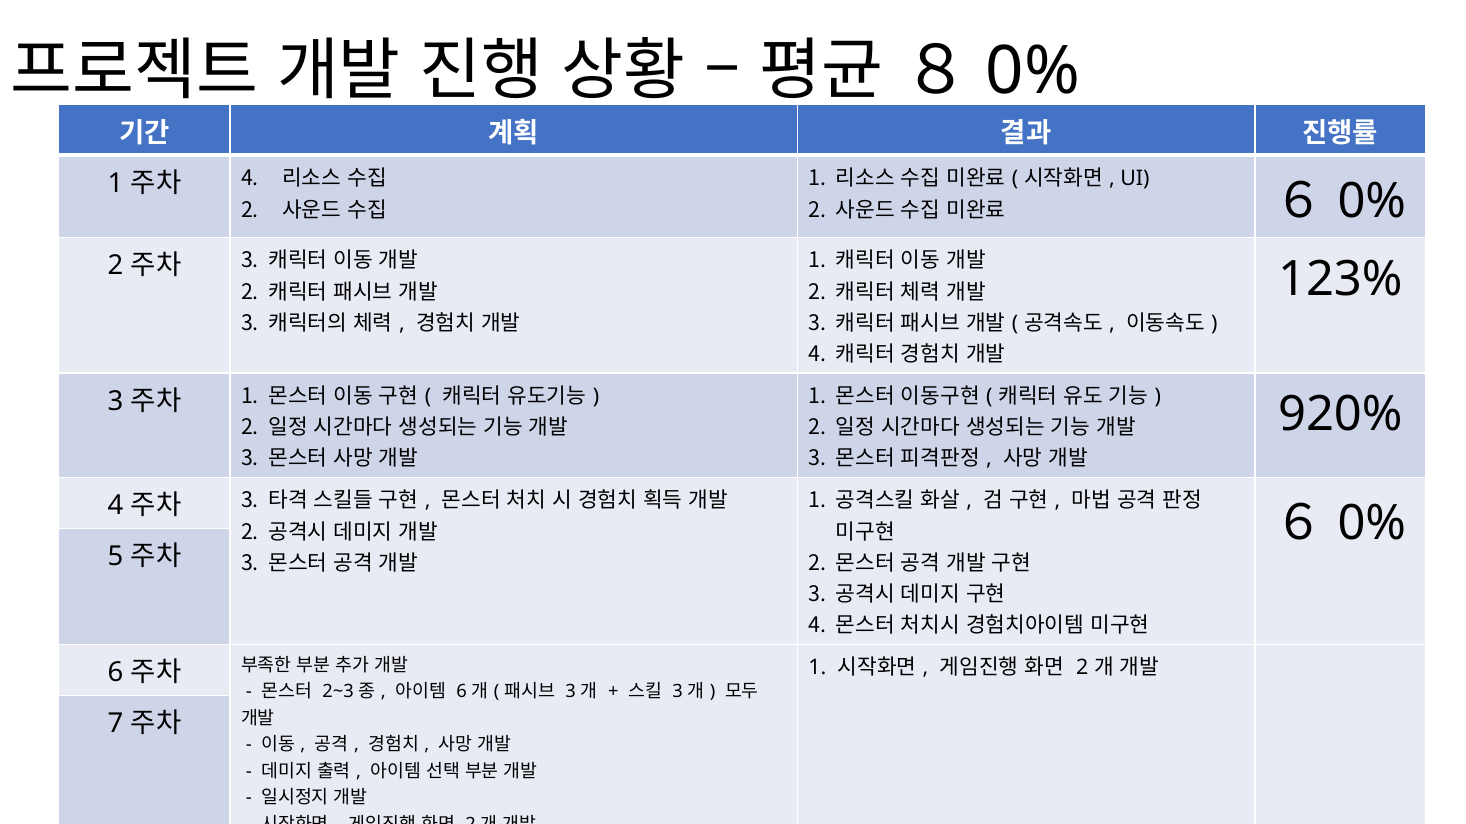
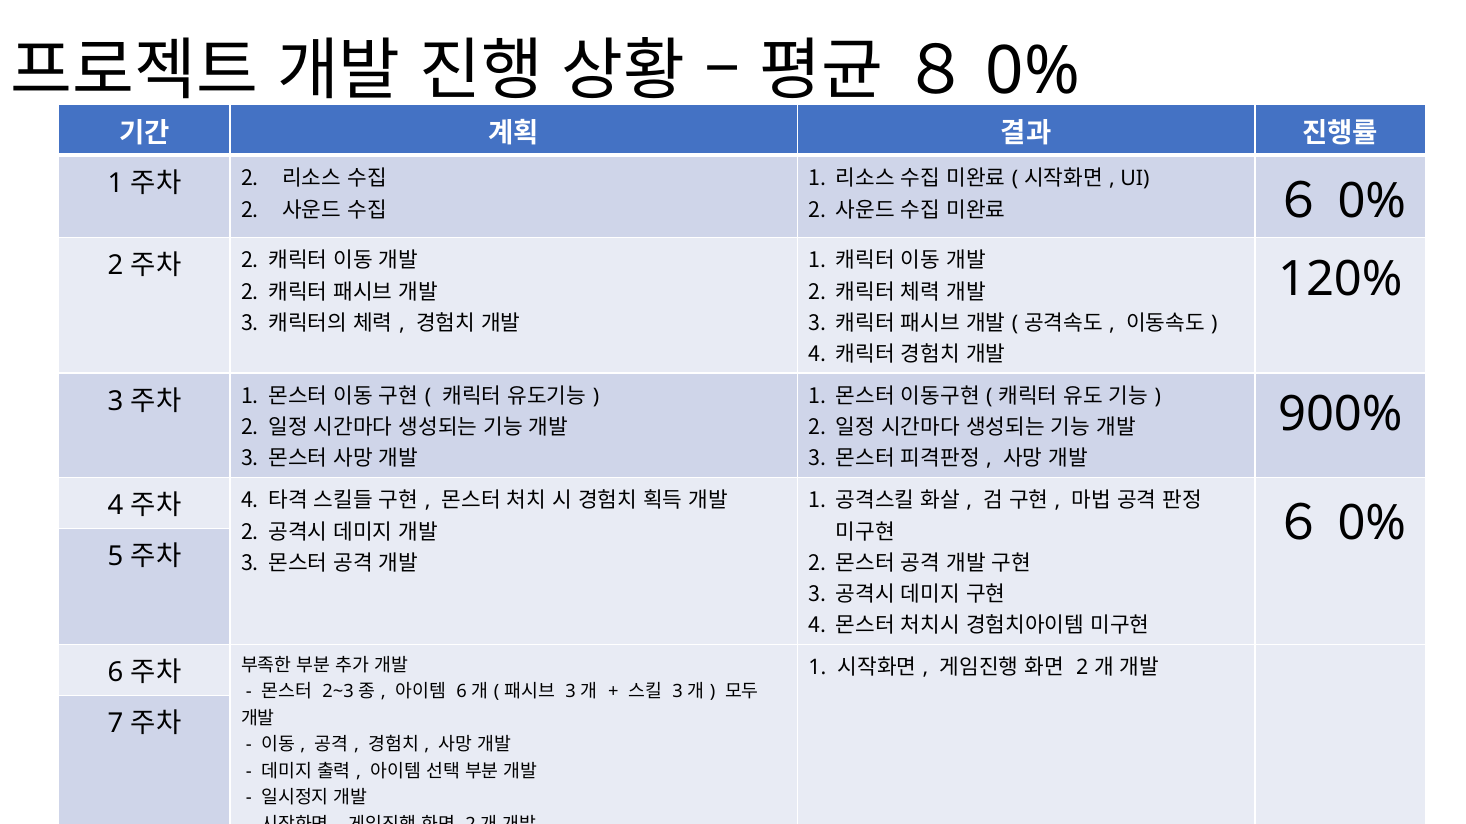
4: 4 -> 2 (250, 179)
3: 3 -> 2 (250, 261)
123%: 123% -> 120% (1340, 279)
920%: 920% -> 900% (1340, 415)
3: 3 -> 4 (250, 501)
